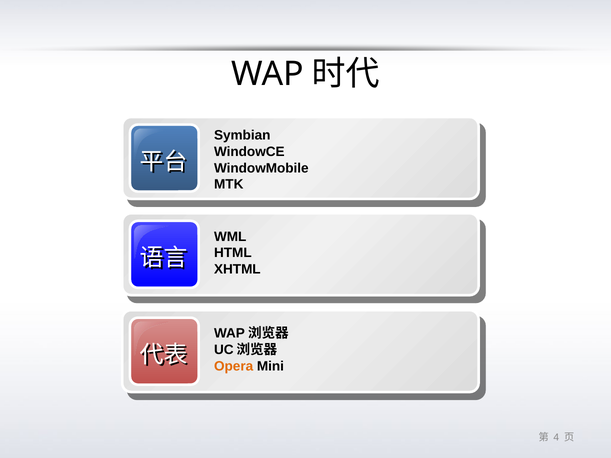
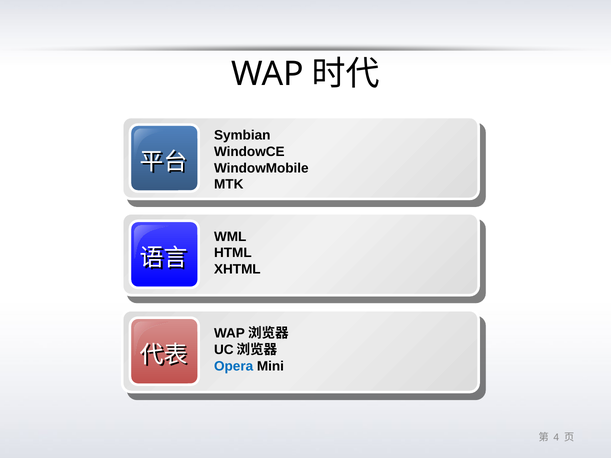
Opera colour: orange -> blue (234, 366)
